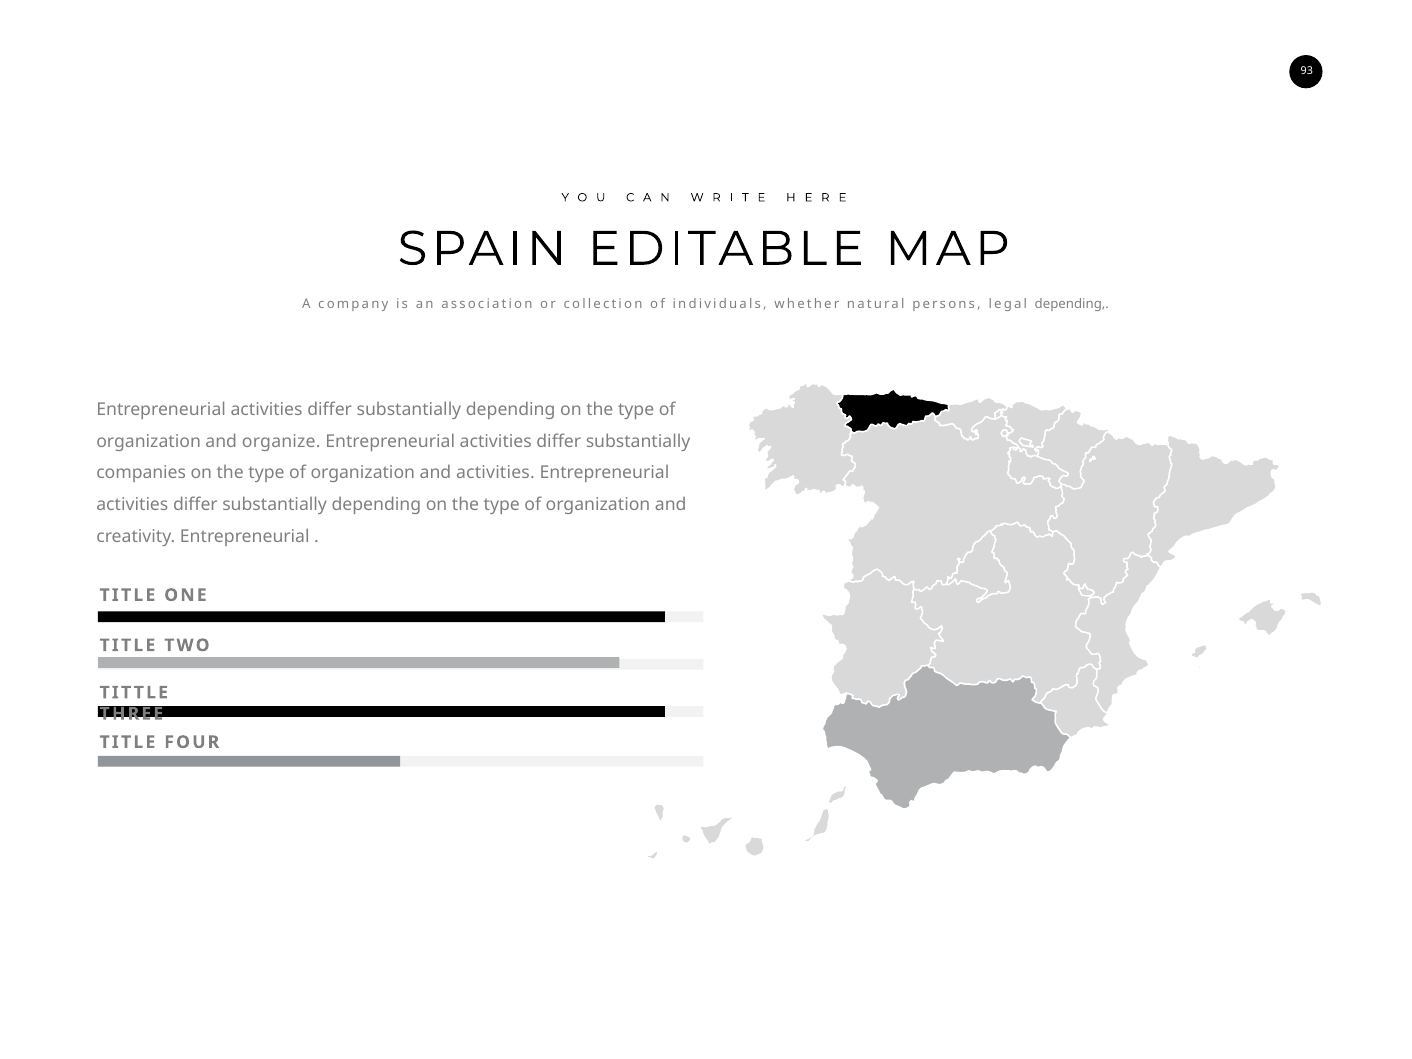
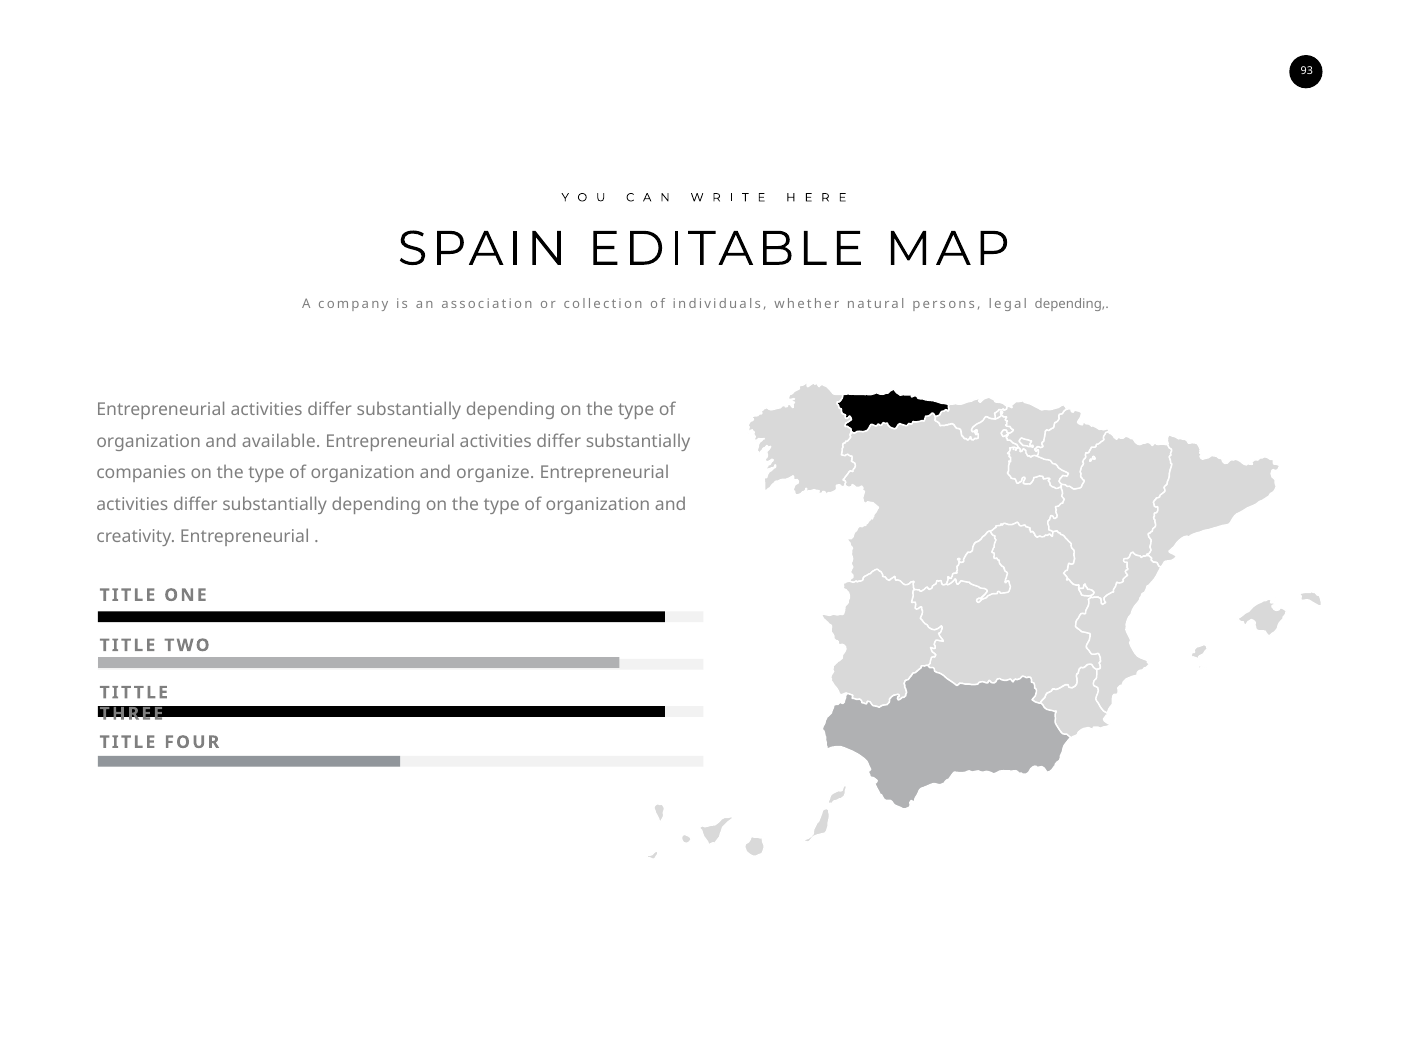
organize: organize -> available (281, 441)
and activities: activities -> organize (495, 473)
